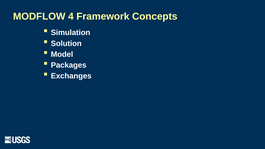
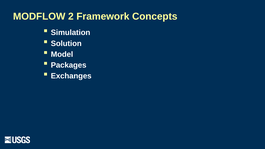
4: 4 -> 2 (71, 16)
